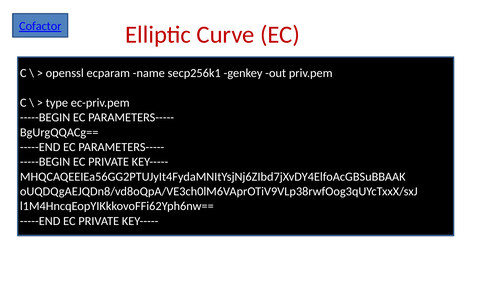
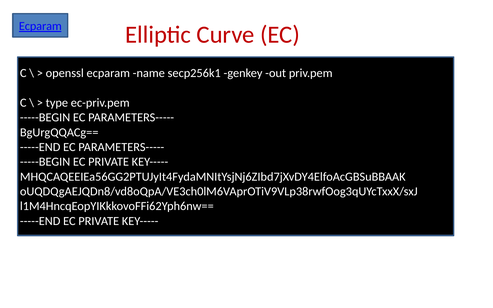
Cofactor: Cofactor -> Ecparam (40, 26)
